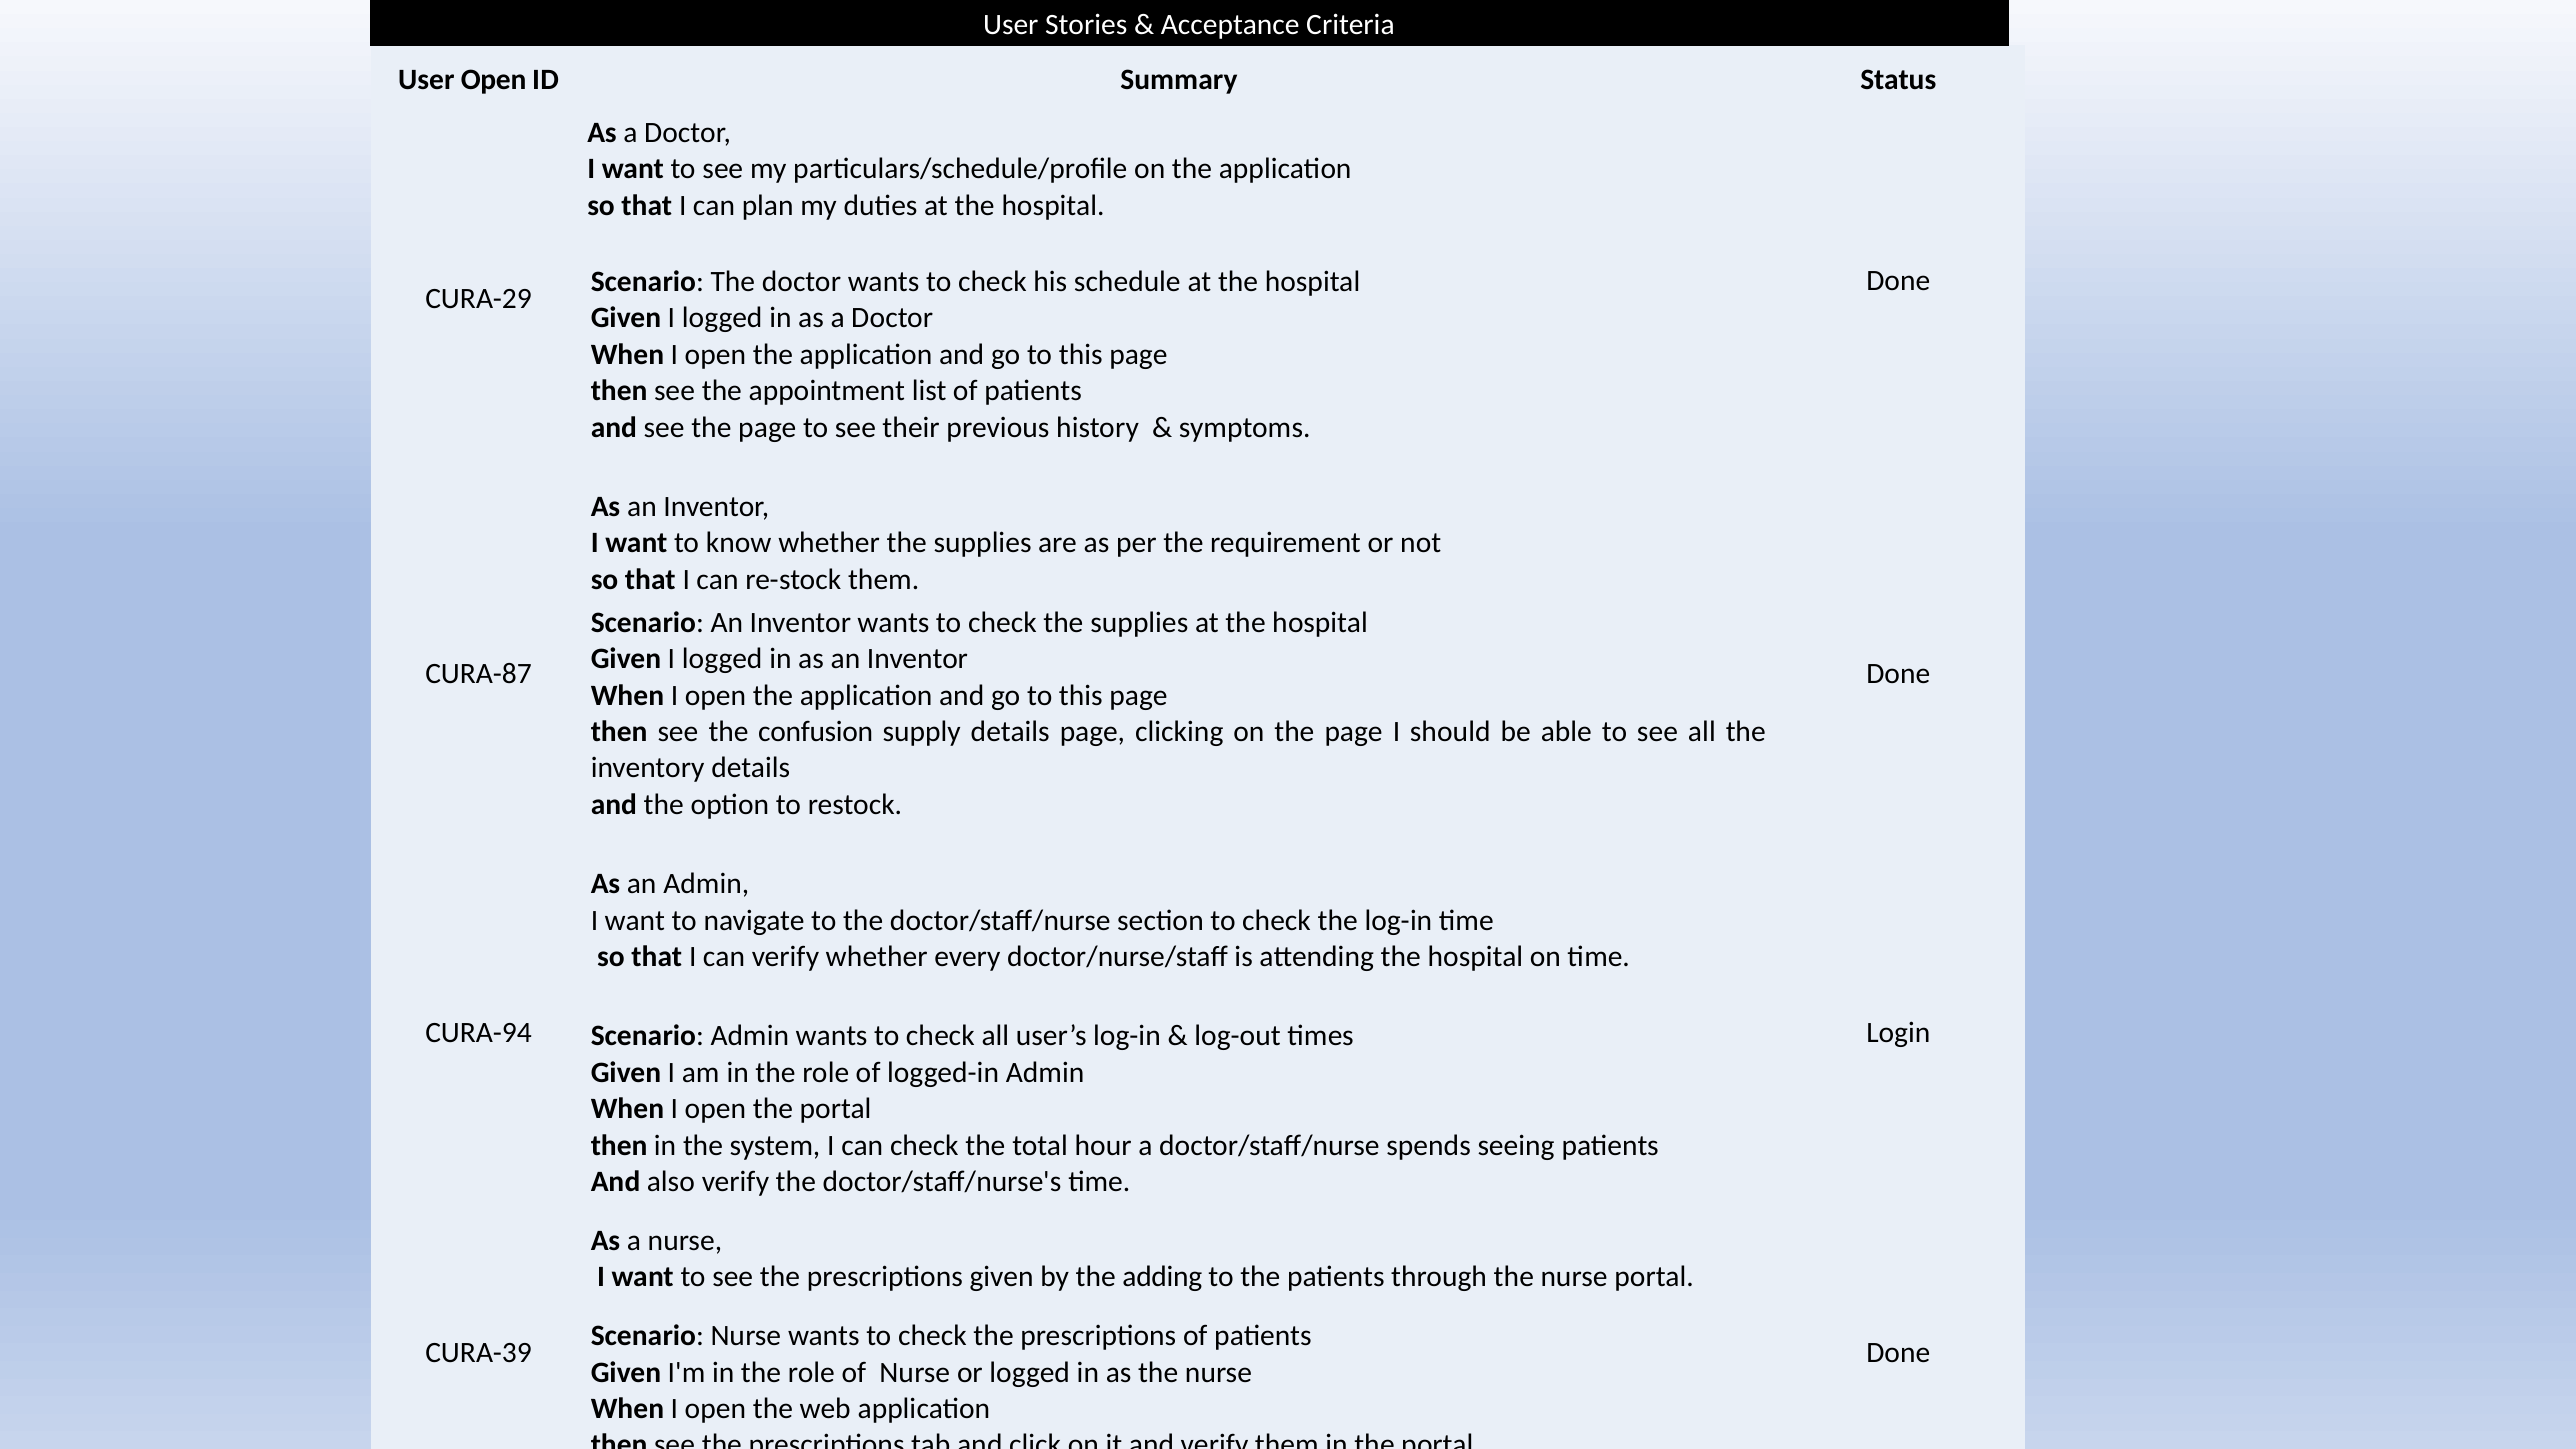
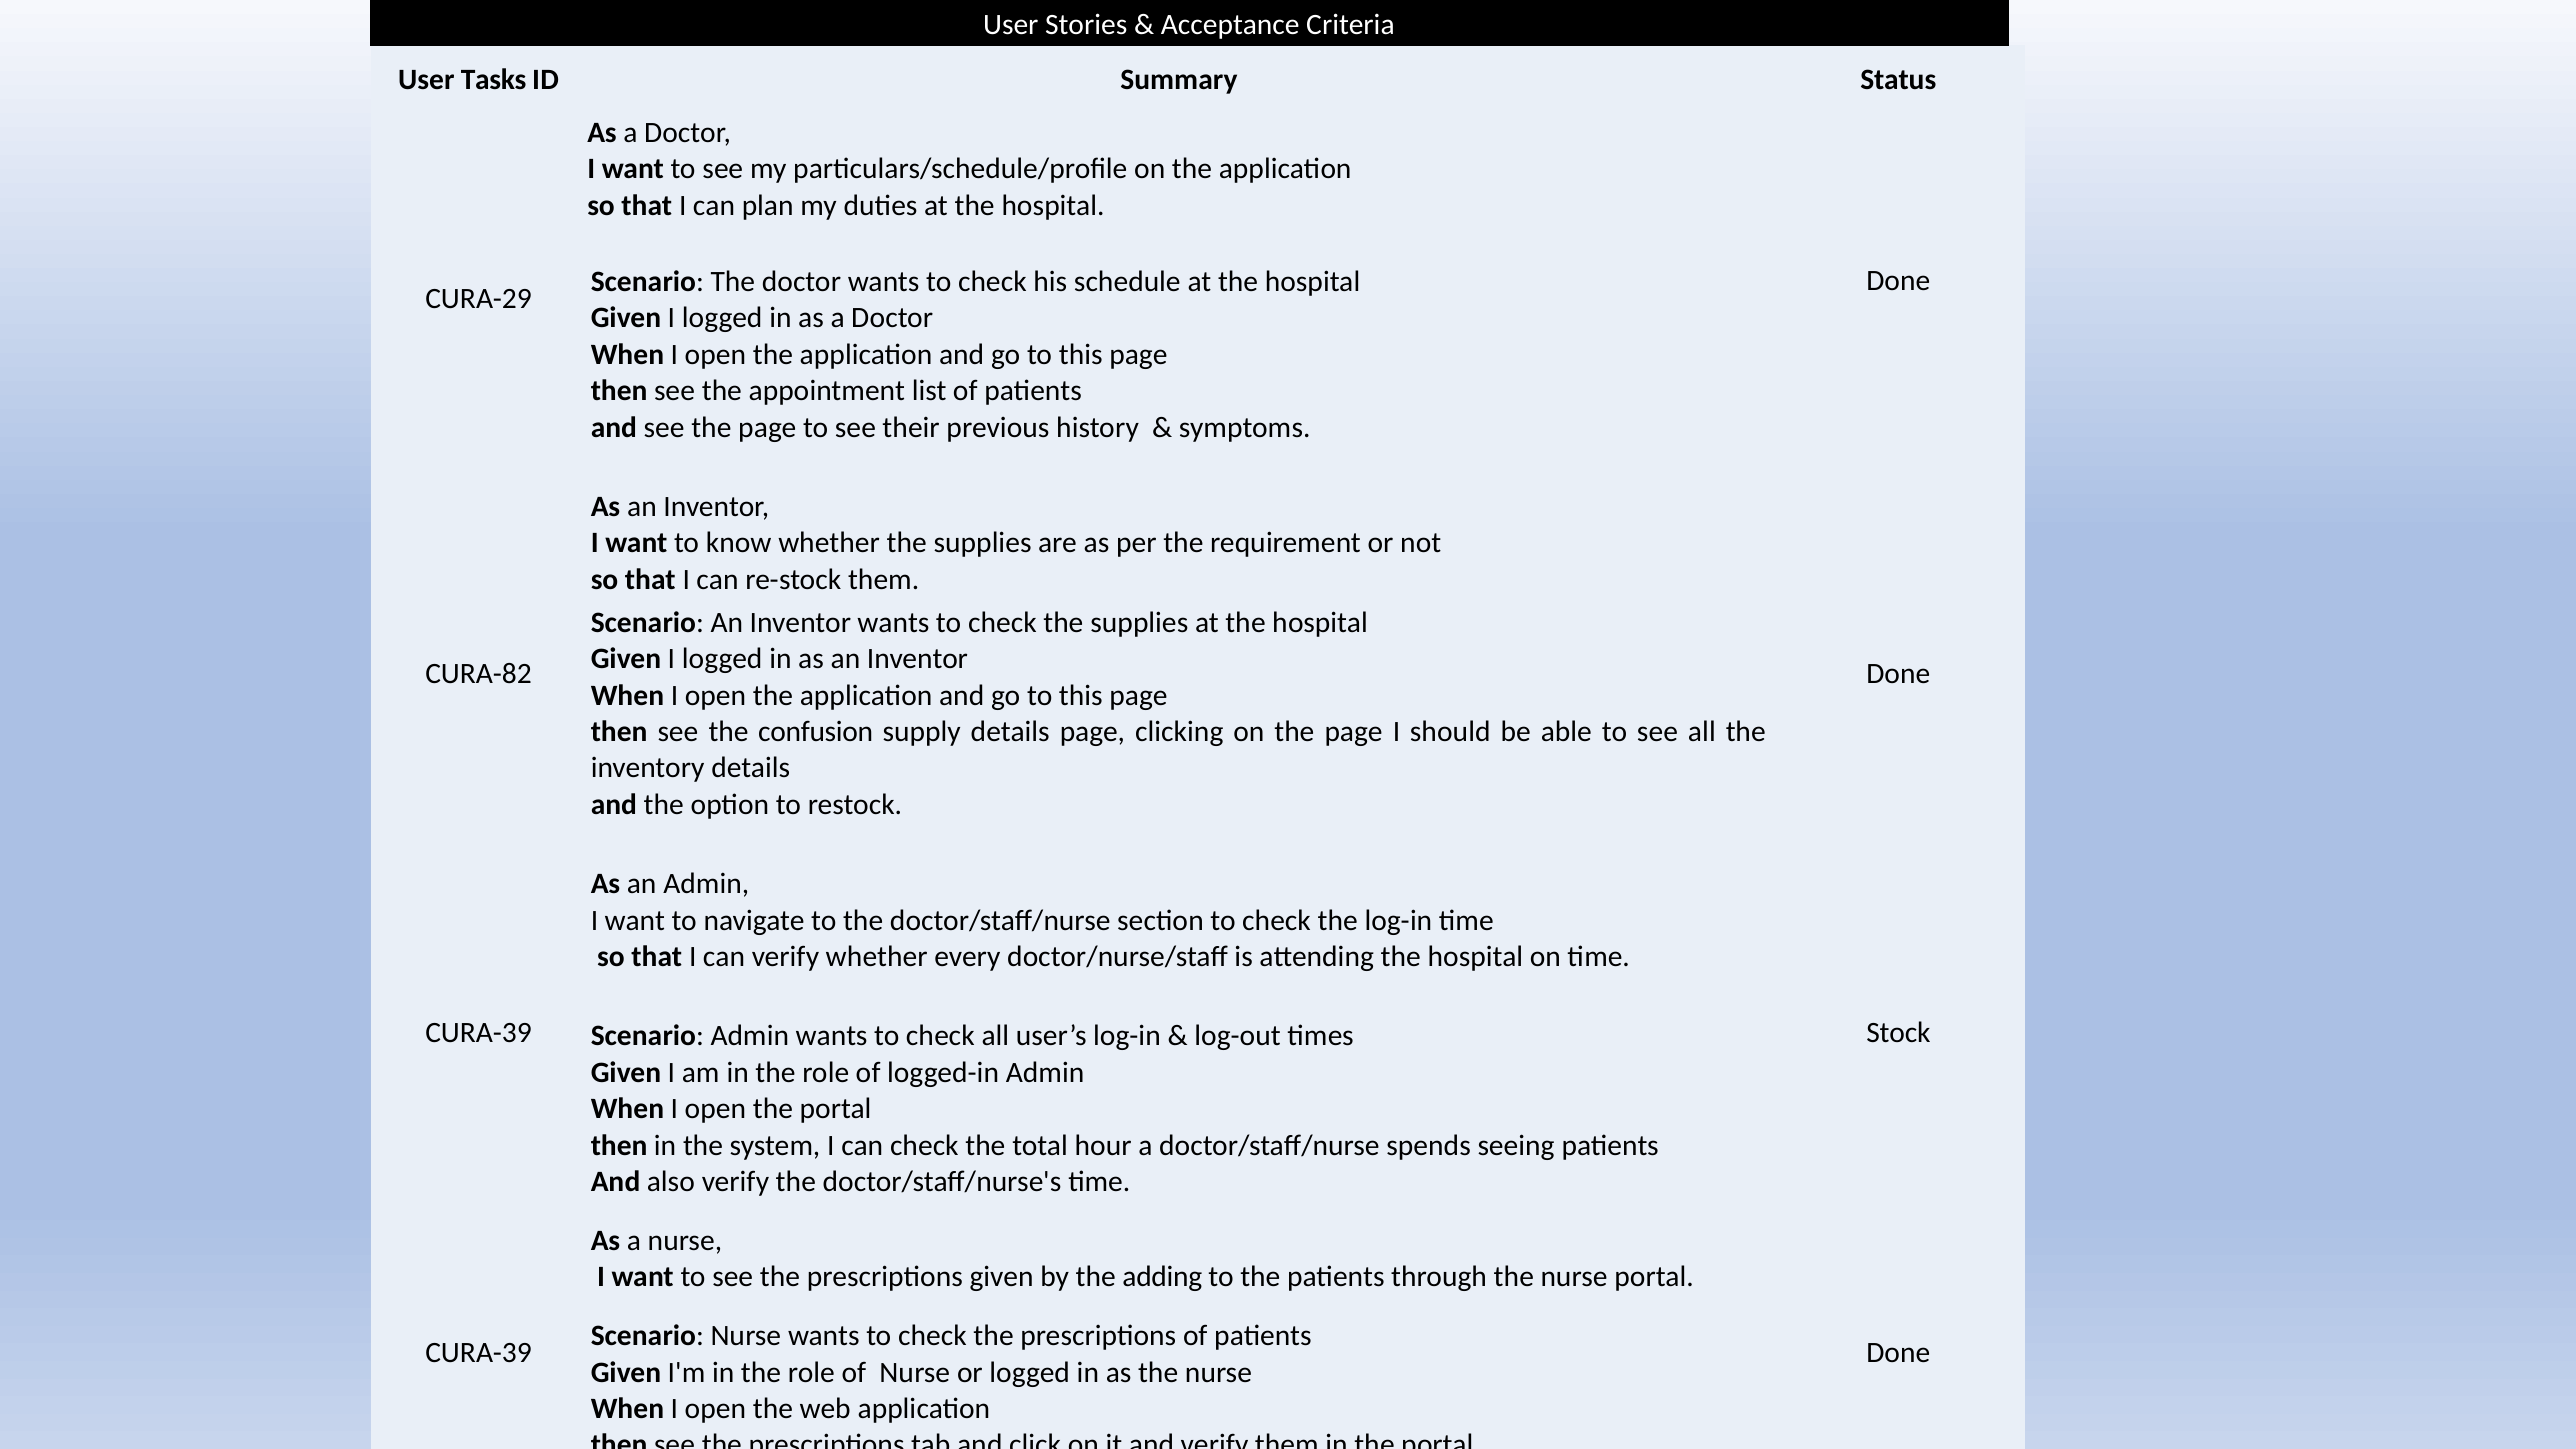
User Open: Open -> Tasks (494, 79)
CURA-87: CURA-87 -> CURA-82 (479, 674)
CURA-94: CURA-94 -> CURA-39 (479, 1033)
Login: Login -> Stock (1898, 1033)
